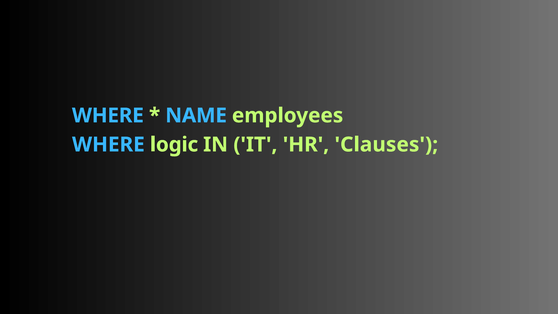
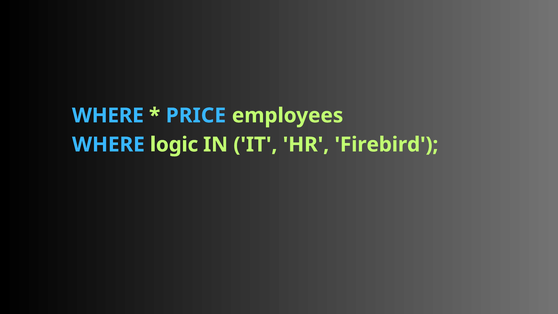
NAME: NAME -> PRICE (196, 116)
Clauses: Clauses -> Firebird (386, 145)
